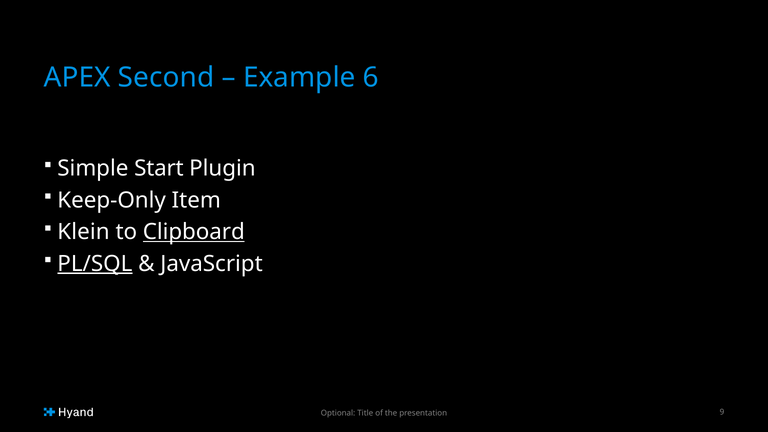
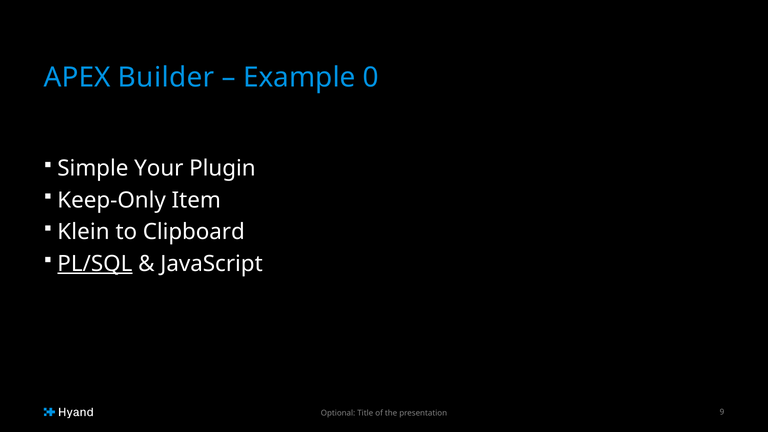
Second: Second -> Builder (166, 77)
6: 6 -> 0 (371, 77)
Start: Start -> Your (159, 169)
Clipboard underline: present -> none (194, 232)
